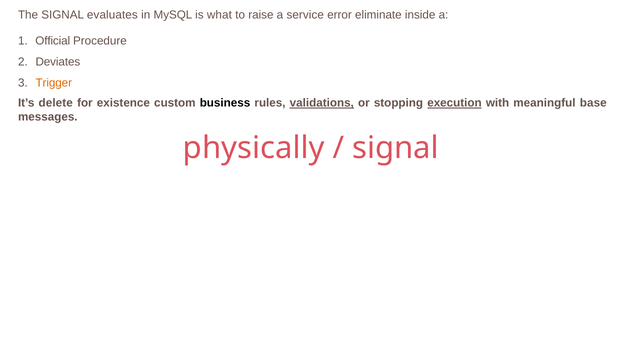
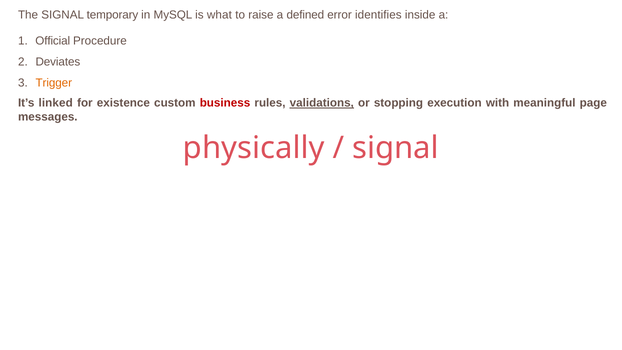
evaluates: evaluates -> temporary (112, 15)
service: service -> defined (305, 15)
eliminate: eliminate -> identifies (378, 15)
delete: delete -> linked (56, 103)
business colour: black -> red (225, 103)
execution underline: present -> none (454, 103)
base: base -> page (593, 103)
